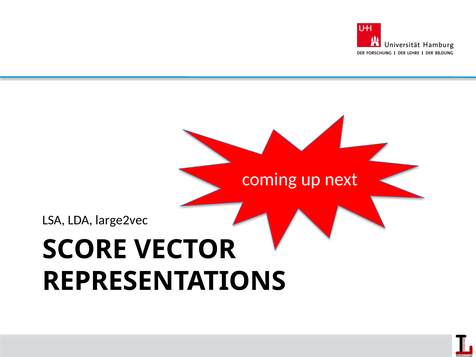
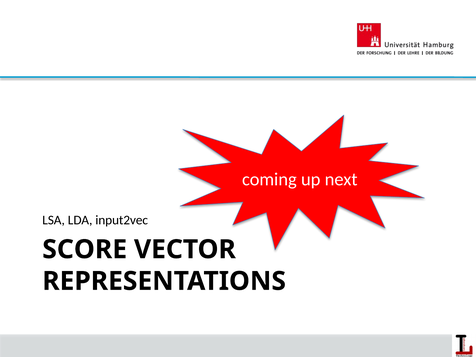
large2vec: large2vec -> input2vec (122, 220)
